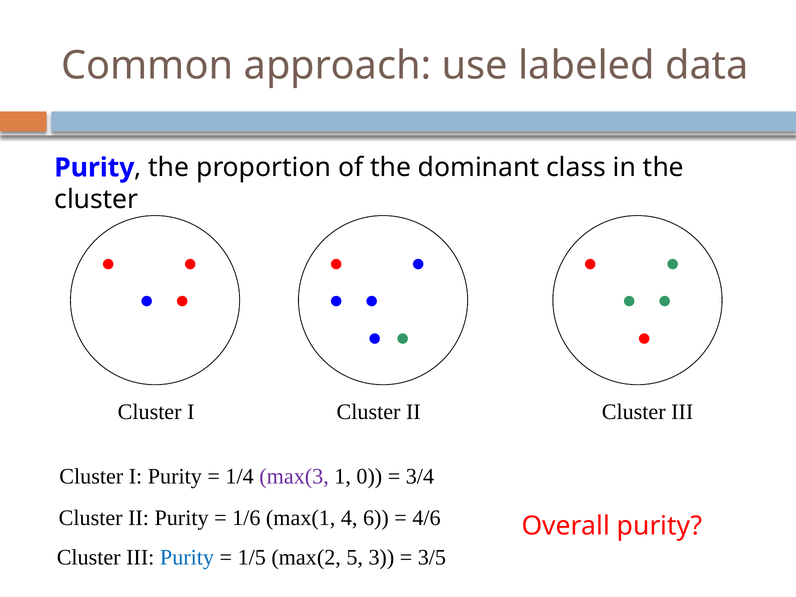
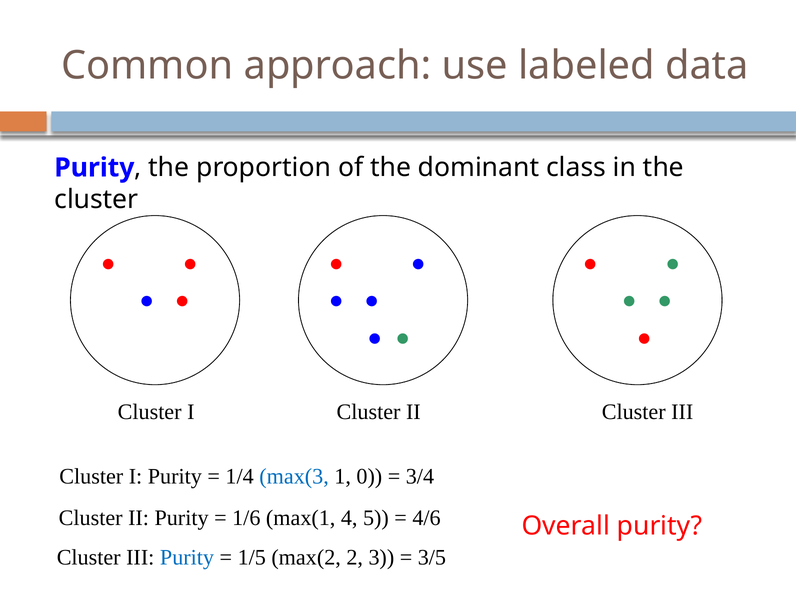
max(3 colour: purple -> blue (294, 476)
6: 6 -> 5 (376, 518)
5: 5 -> 2 (355, 558)
